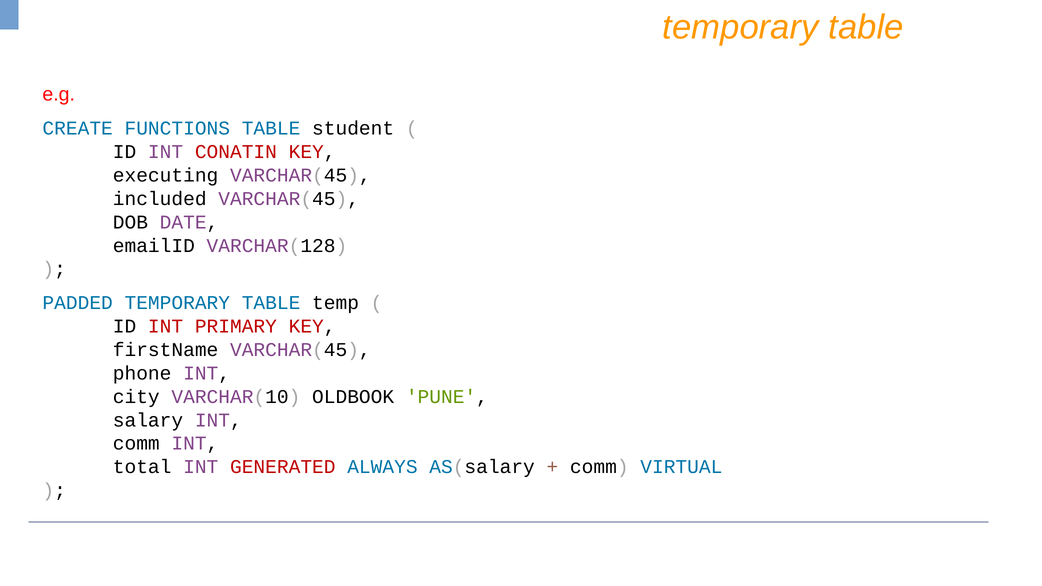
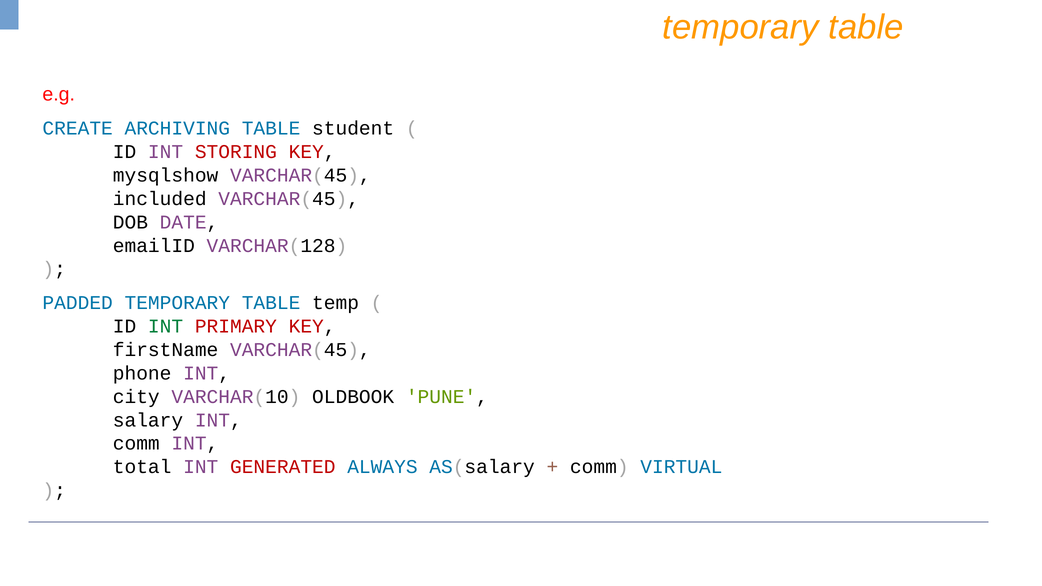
FUNCTIONS: FUNCTIONS -> ARCHIVING (177, 128)
CONATIN: CONATIN -> STORING (236, 152)
executing: executing -> mysqlshow (166, 175)
INT colour: red -> green (166, 326)
